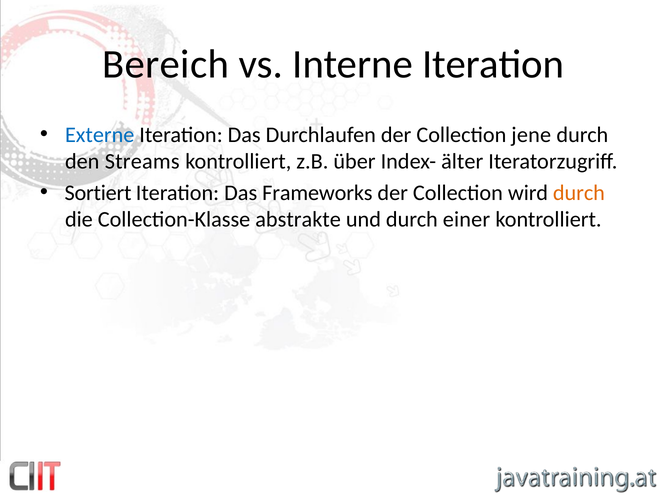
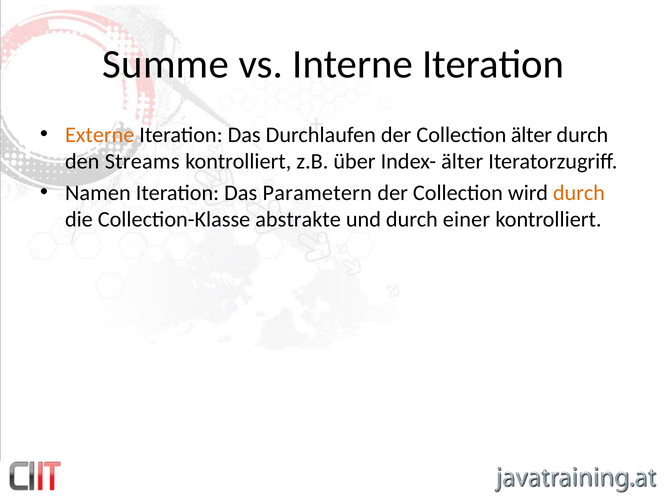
Bereich: Bereich -> Summe (166, 65)
Externe colour: blue -> orange (100, 135)
Collection jene: jene -> älter (531, 135)
Sortiert: Sortiert -> Namen (98, 193)
Frameworks: Frameworks -> Parametern (317, 193)
